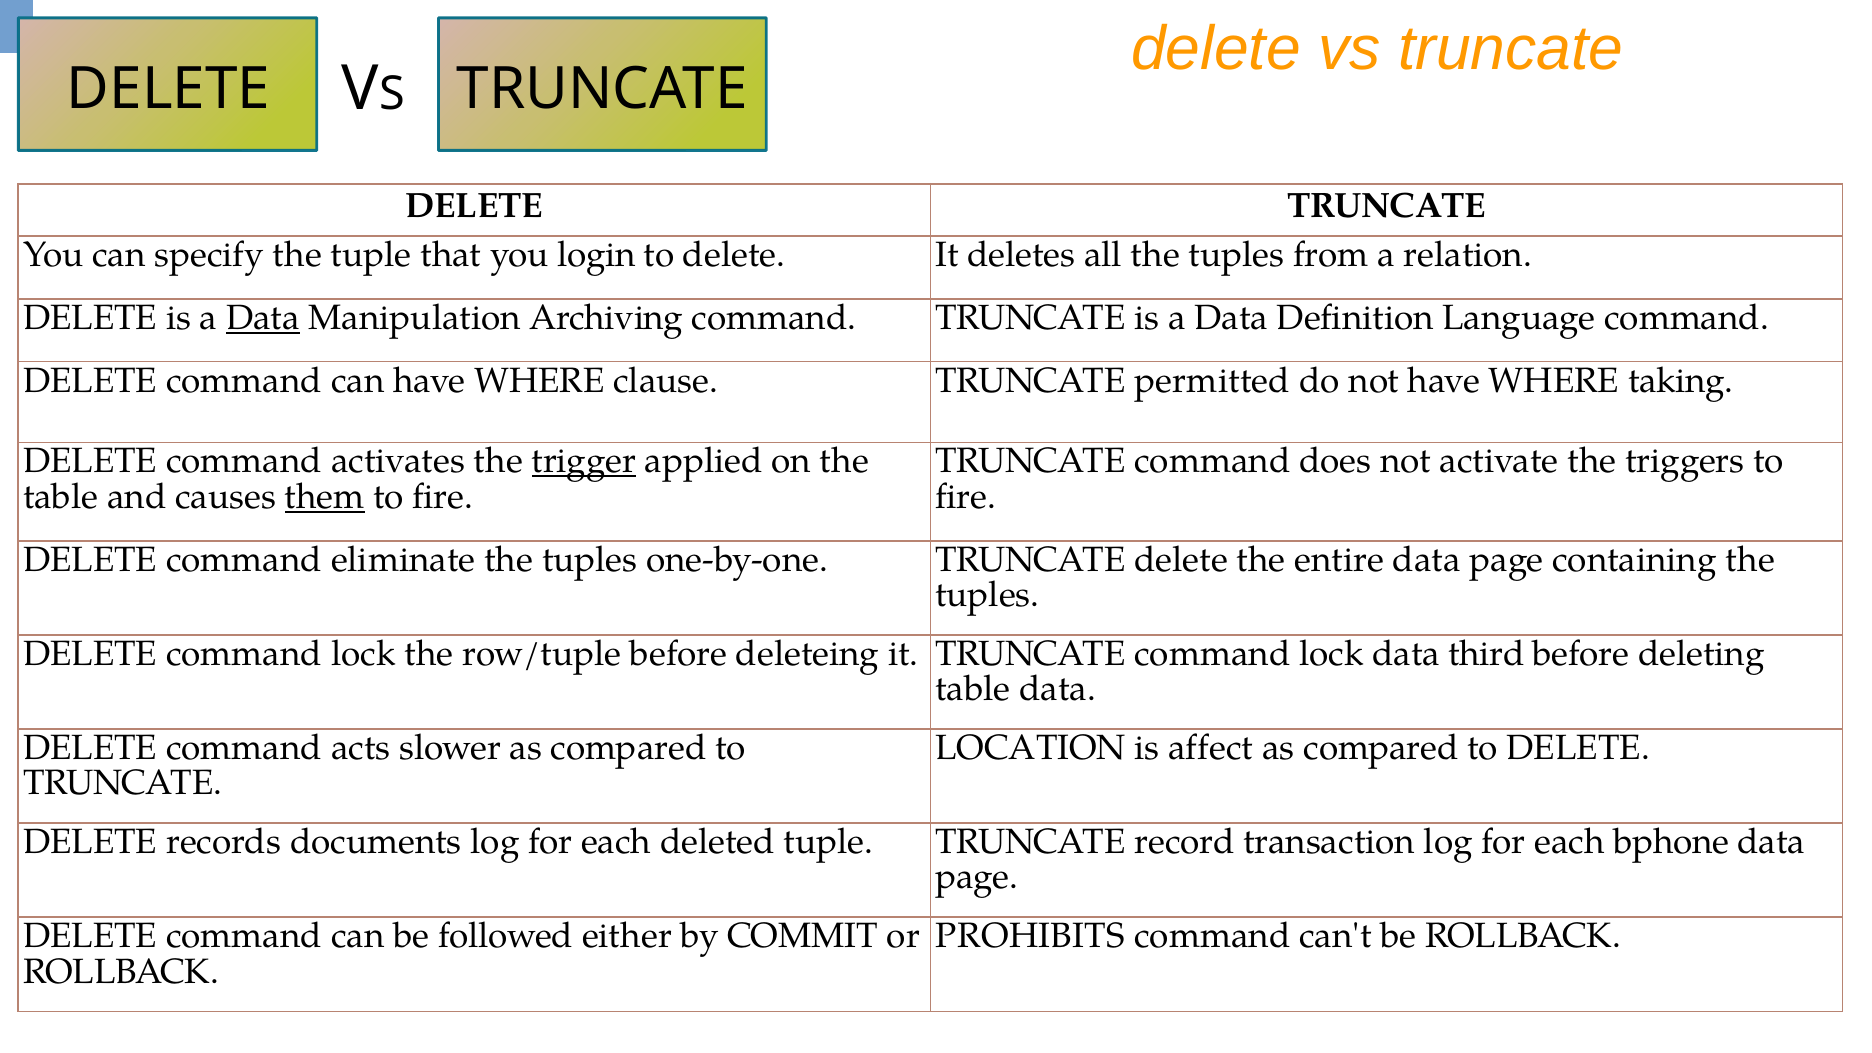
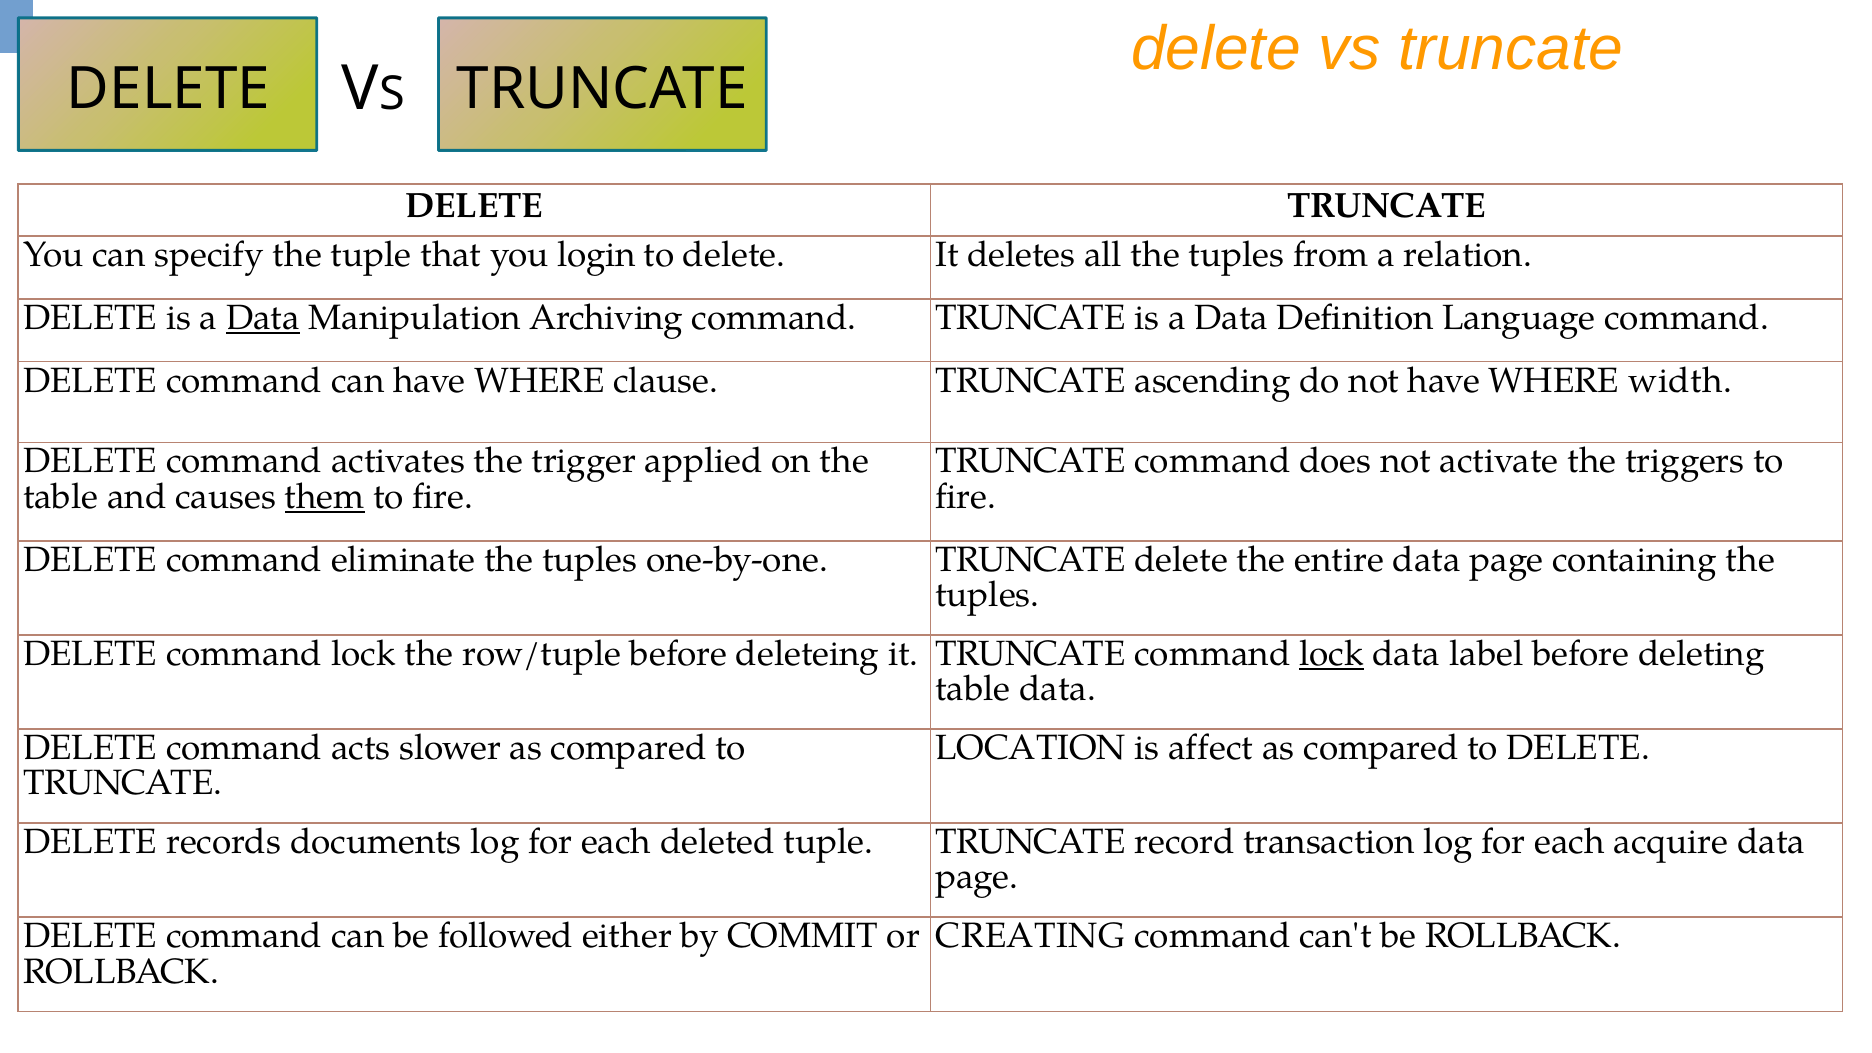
permitted: permitted -> ascending (1213, 380)
taking: taking -> width (1680, 380)
trigger underline: present -> none (584, 461)
lock underline: none -> present (1332, 654)
third: third -> label (1486, 654)
bphone: bphone -> acquire (1671, 842)
PROHIBITS: PROHIBITS -> CREATING (1030, 936)
